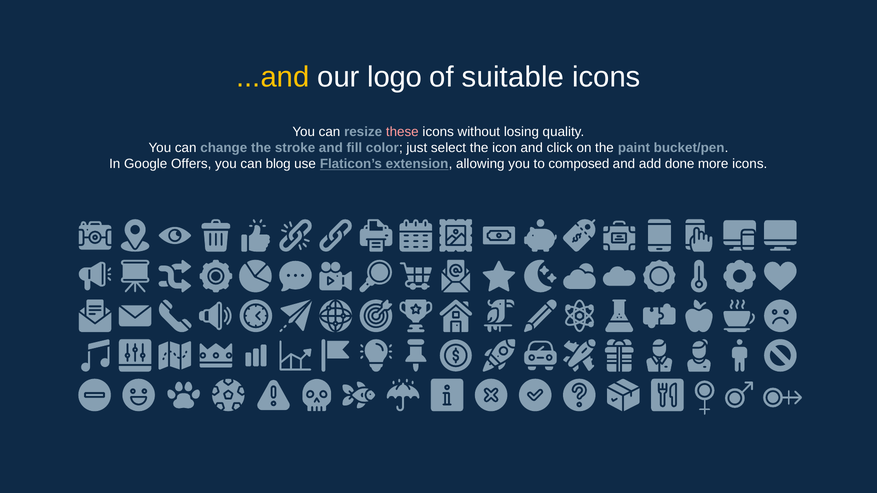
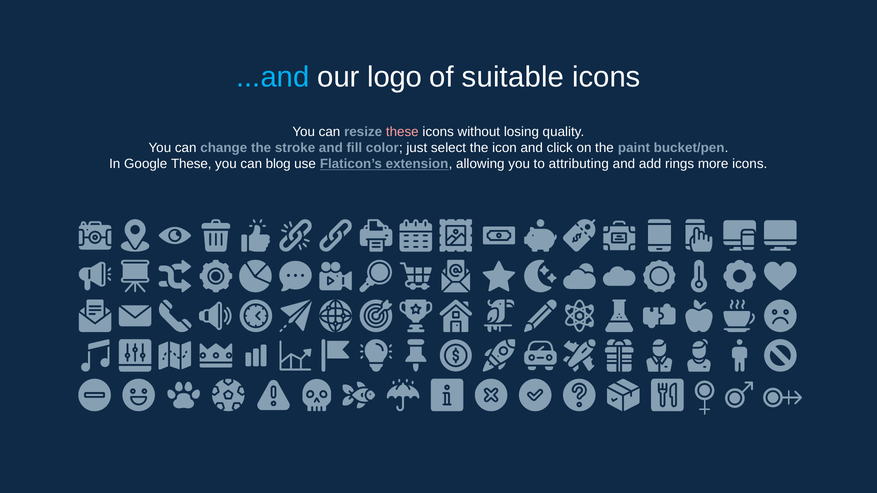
...and colour: yellow -> light blue (273, 77)
Google Offers: Offers -> These (191, 164)
composed: composed -> attributing (579, 164)
done: done -> rings (680, 164)
